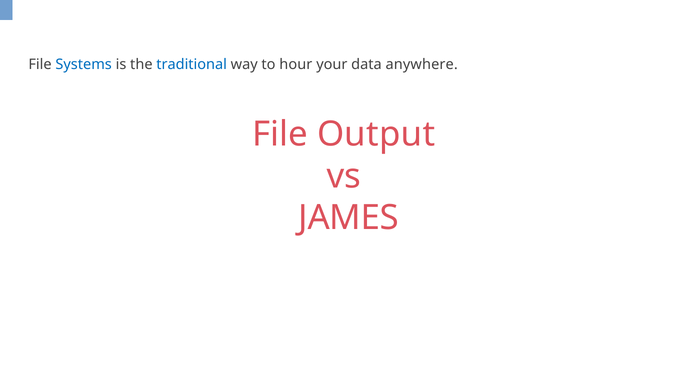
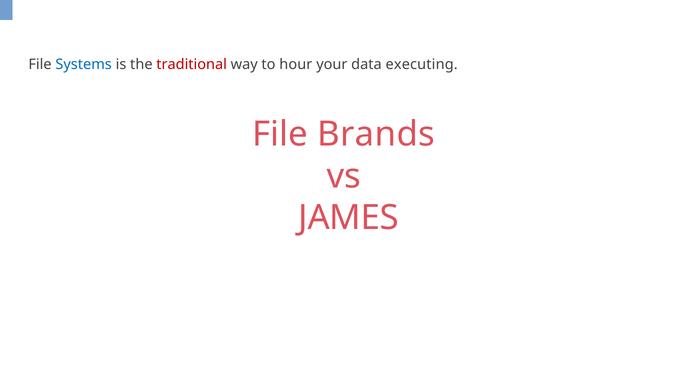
traditional colour: blue -> red (192, 64)
anywhere: anywhere -> executing (422, 64)
Output: Output -> Brands (376, 134)
